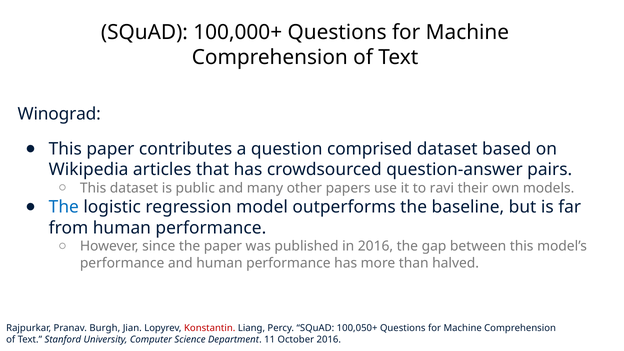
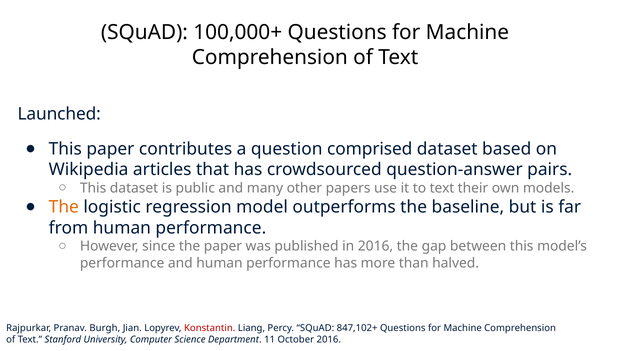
Winograd: Winograd -> Launched (59, 114)
to ravi: ravi -> text (442, 188)
The colour: blue -> orange (64, 207)
100,050+: 100,050+ -> 847,102+ (357, 328)
